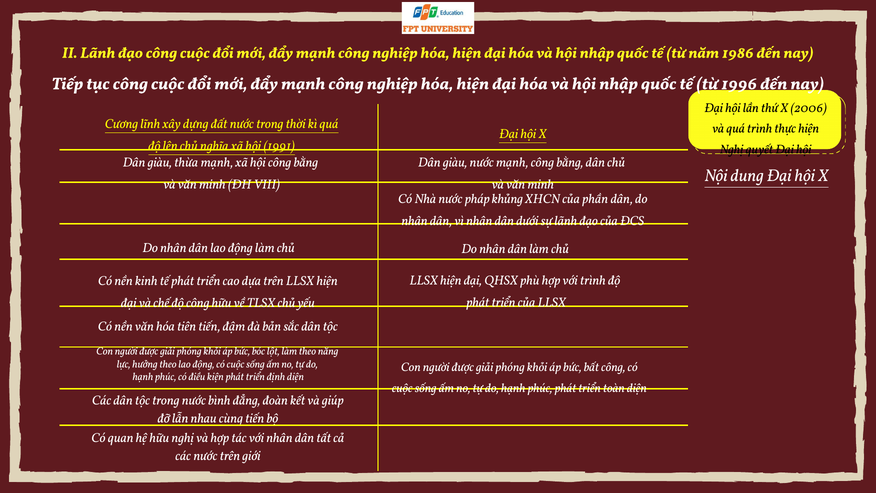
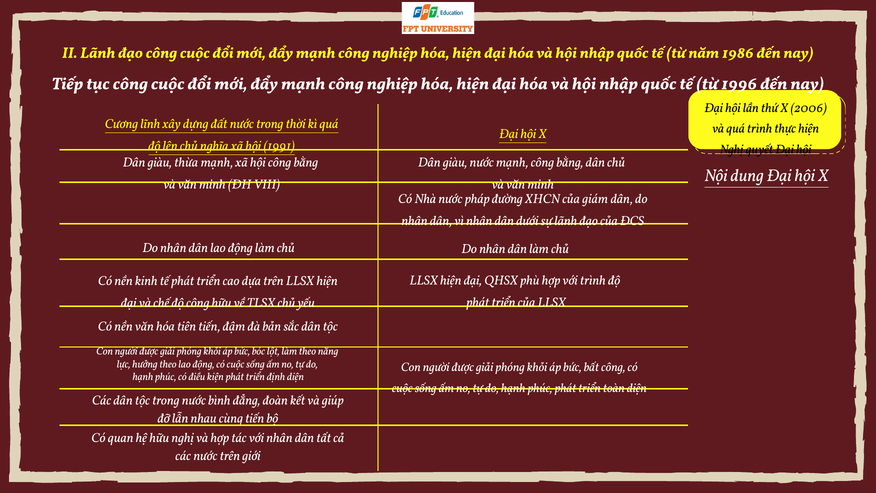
khủng: khủng -> đường (507, 199)
phần: phần -> giám (595, 199)
